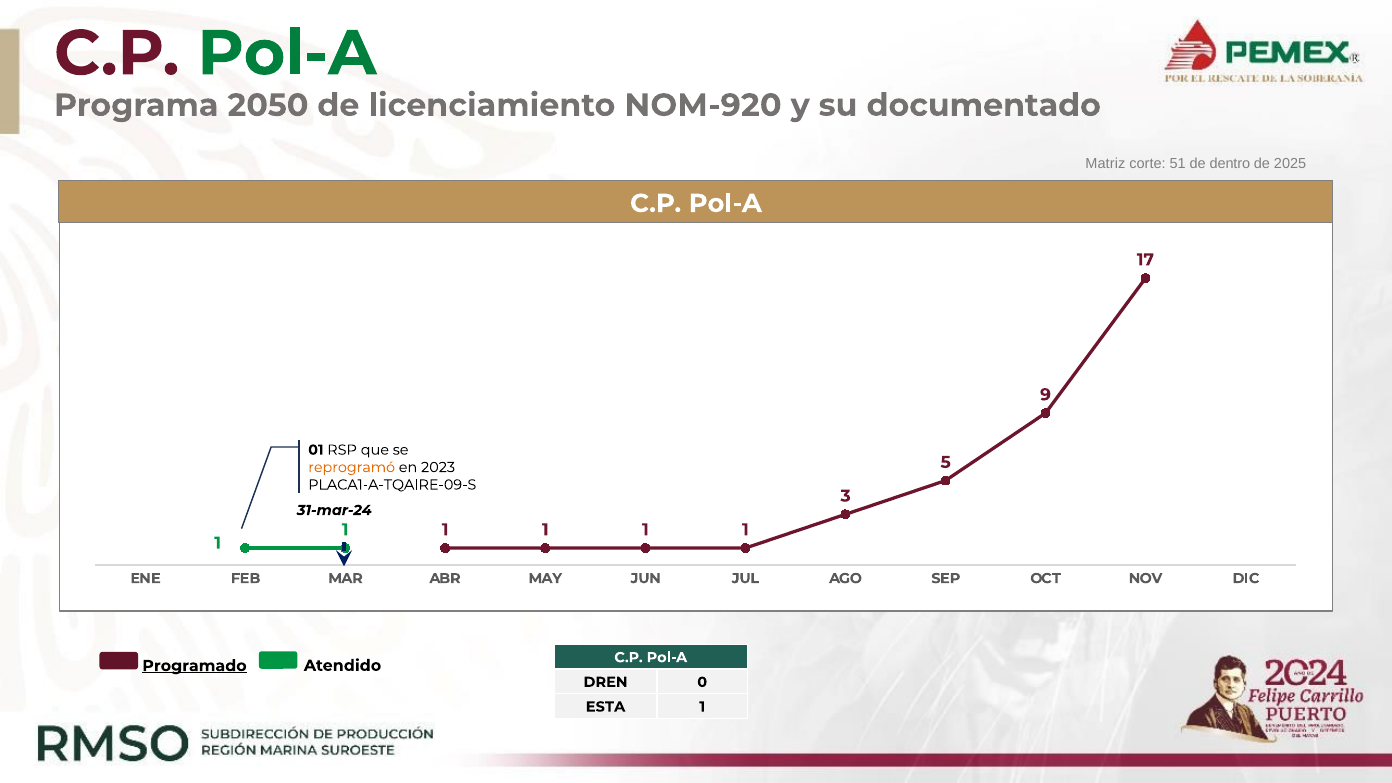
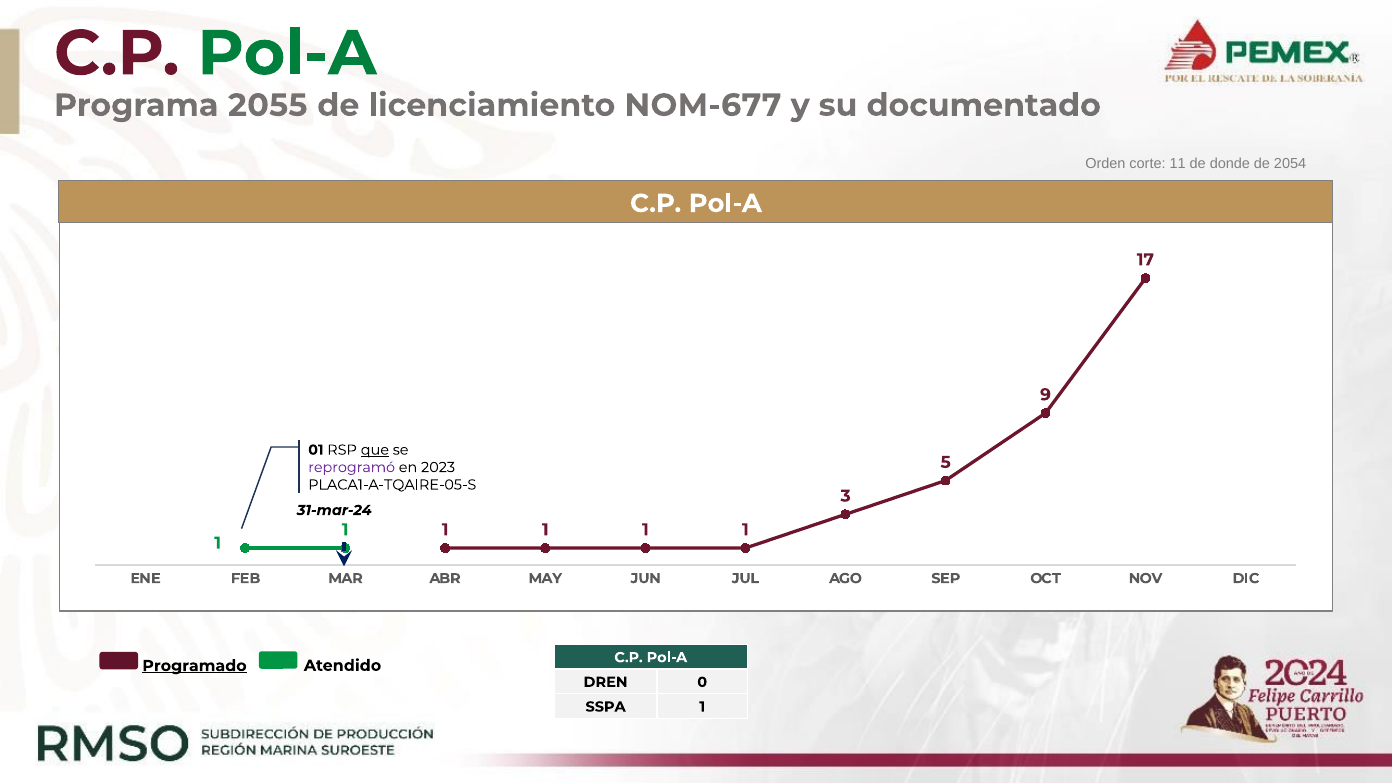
2050: 2050 -> 2055 (268, 105)
NOM-920: NOM-920 -> NOM-677 (703, 105)
Matriz: Matriz -> Orden (1105, 163)
51: 51 -> 11 (1178, 163)
dentro: dentro -> donde (1230, 163)
2025: 2025 -> 2054 (1290, 163)
que underline: none -> present (375, 450)
reprogramó colour: orange -> purple (352, 467)
PLACA1-A-TQAIRE-09-S: PLACA1-A-TQAIRE-09-S -> PLACA1-A-TQAIRE-05-S (392, 485)
ESTA: ESTA -> SSPA (606, 707)
